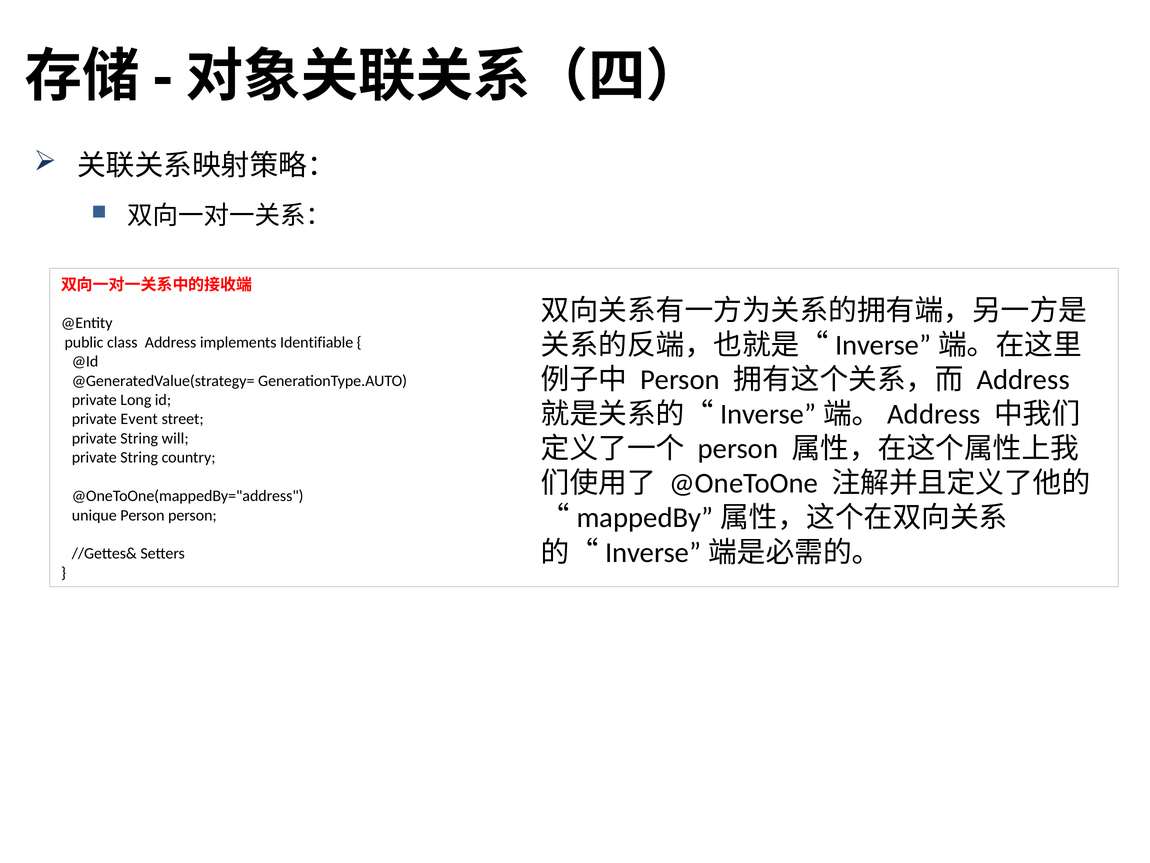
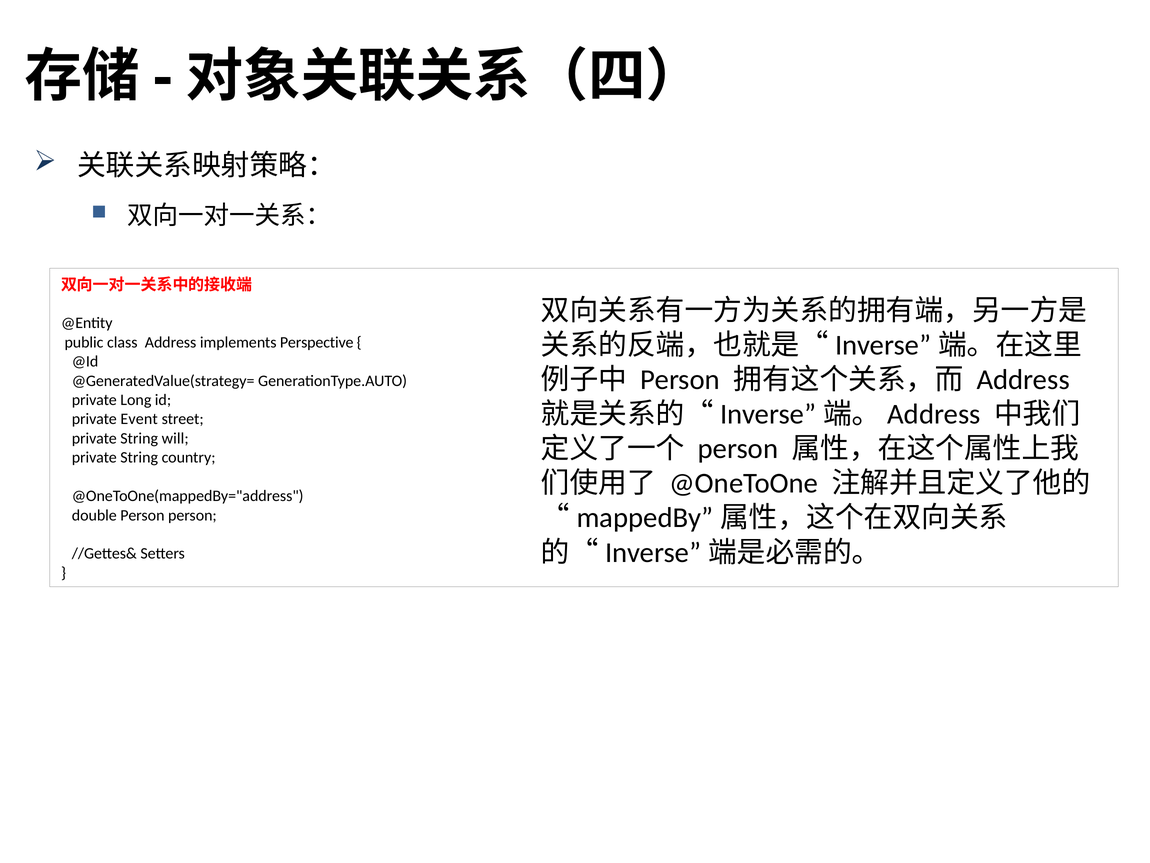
Identifiable: Identifiable -> Perspective (317, 342)
unique: unique -> double (94, 515)
